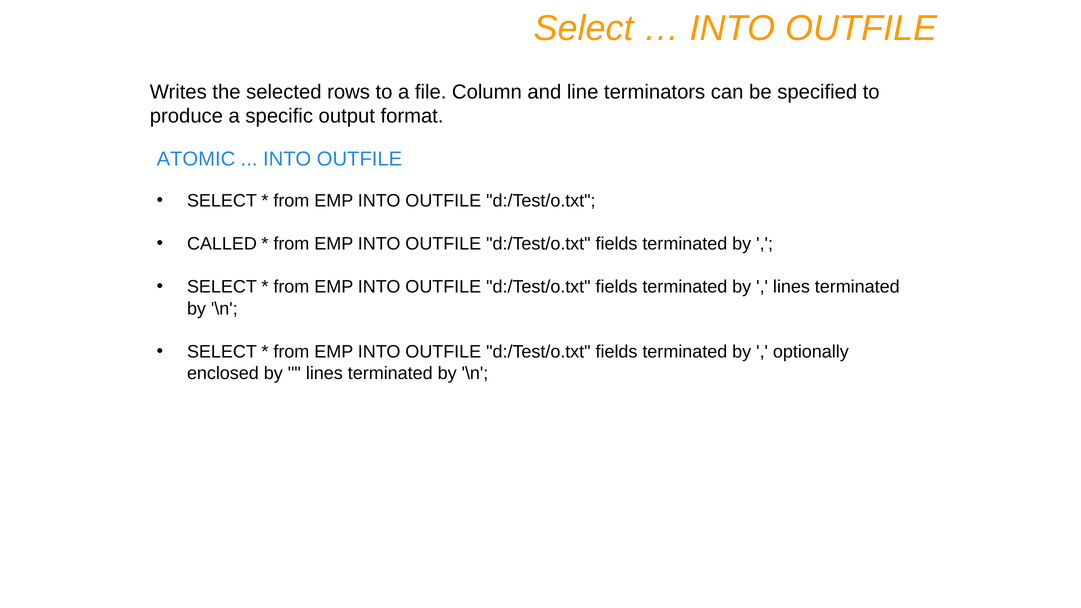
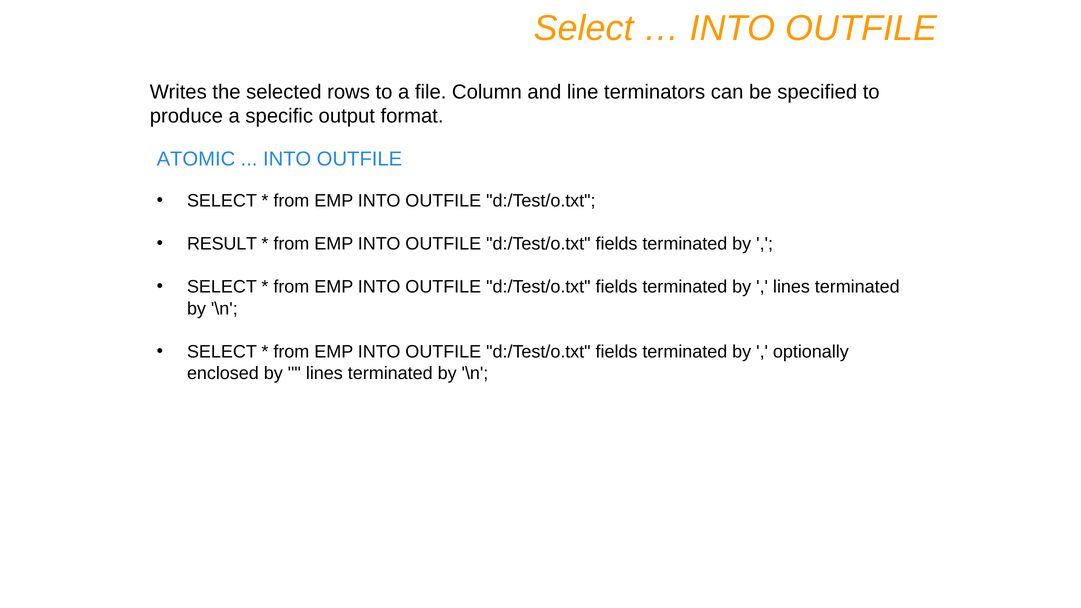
CALLED: CALLED -> RESULT (222, 244)
